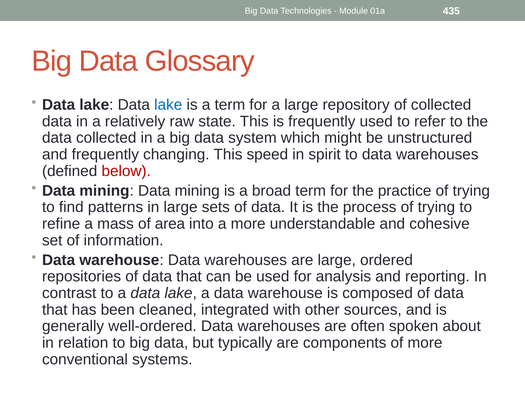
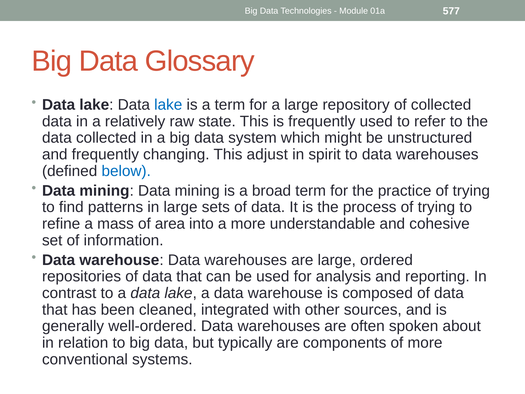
435: 435 -> 577 (451, 11)
speed: speed -> adjust (267, 154)
below colour: red -> blue (126, 171)
